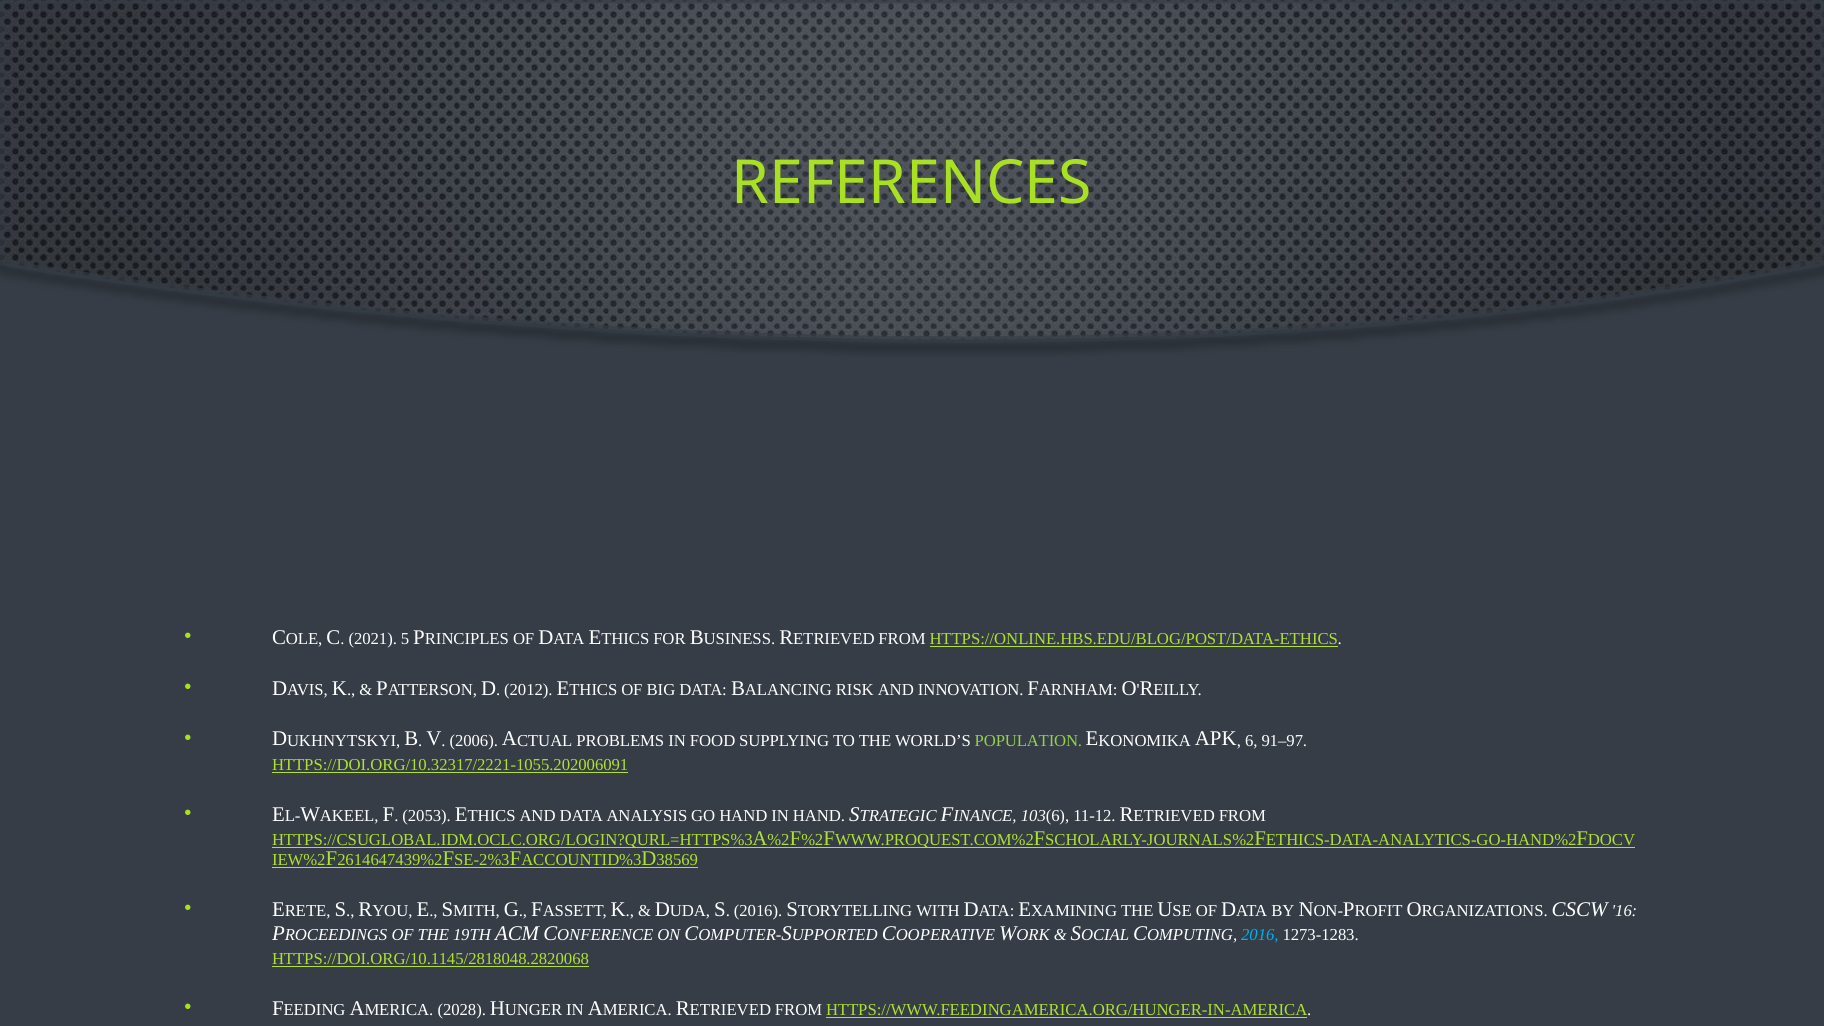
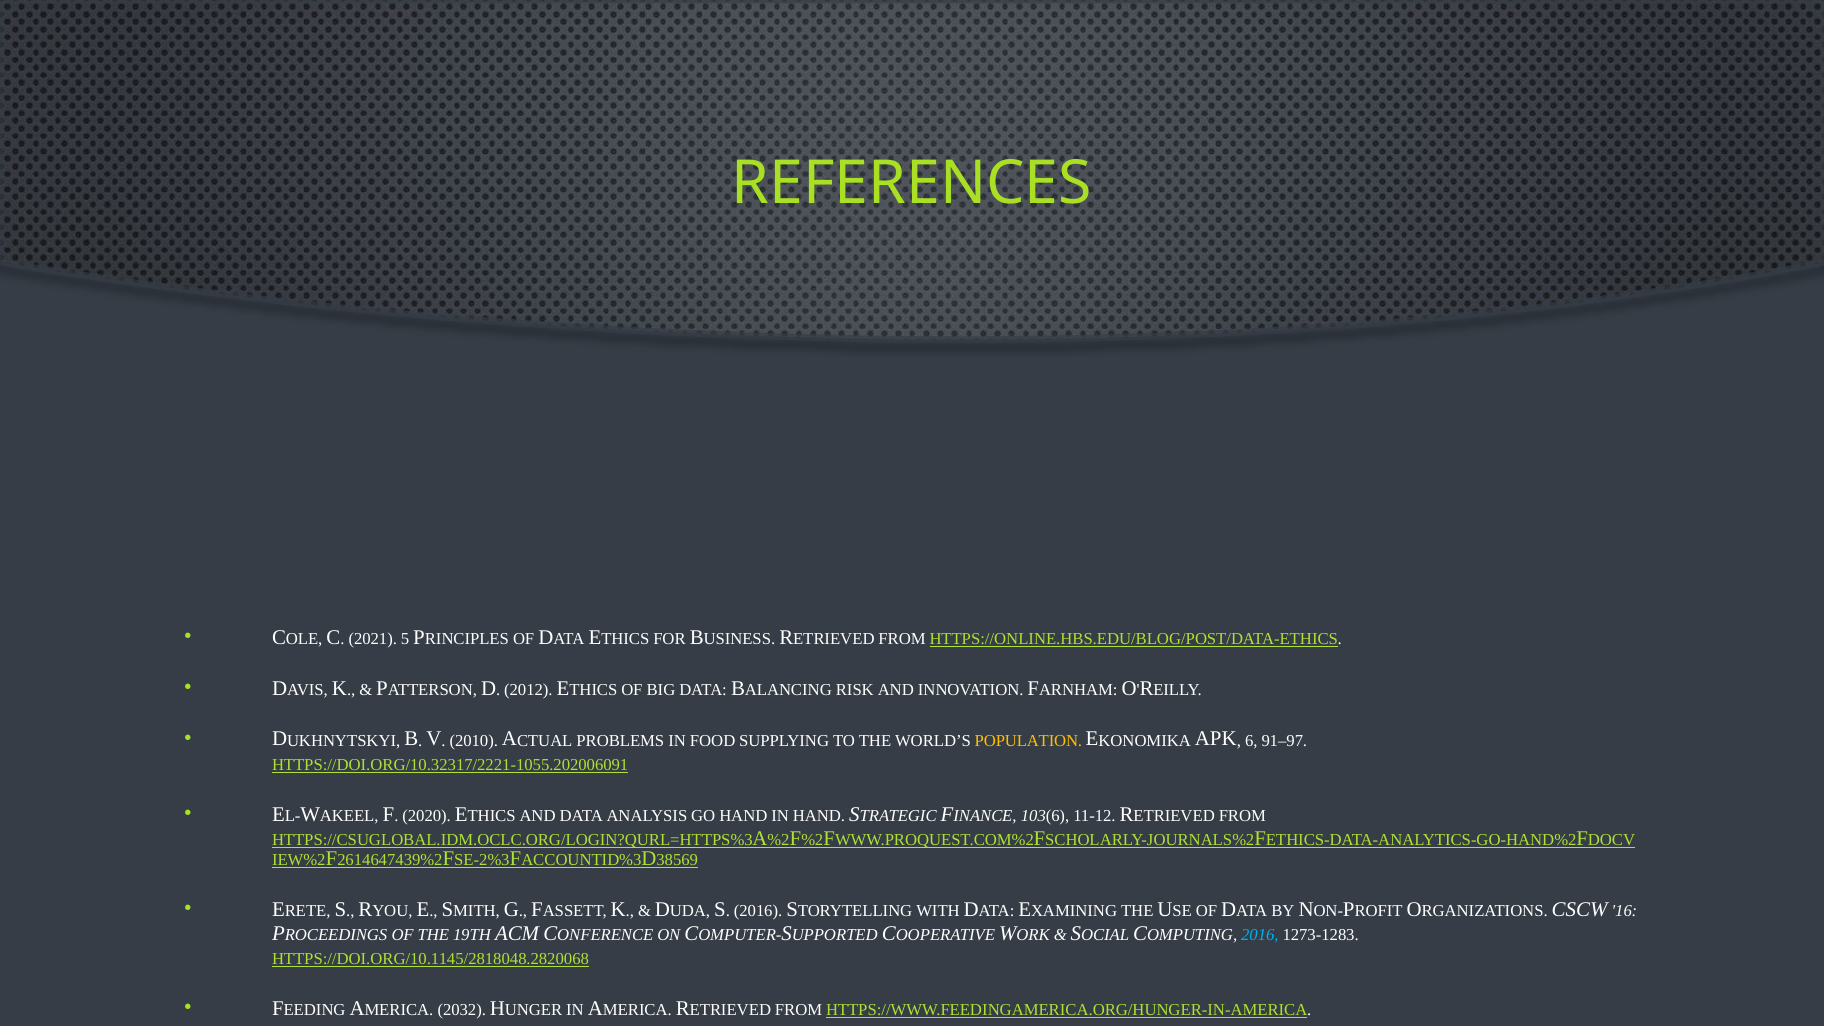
2006: 2006 -> 2010 (474, 741)
POPULATION colour: light green -> yellow (1028, 741)
2053: 2053 -> 2020 (427, 816)
2028: 2028 -> 2032 (462, 1010)
